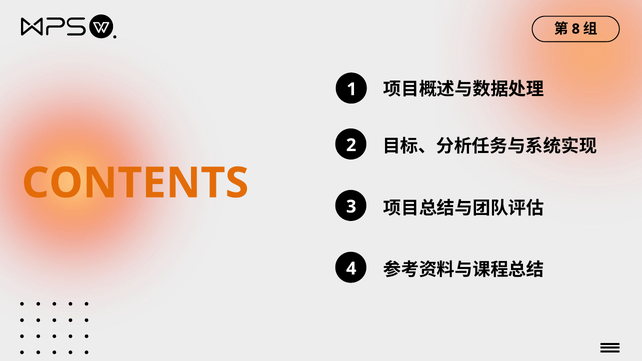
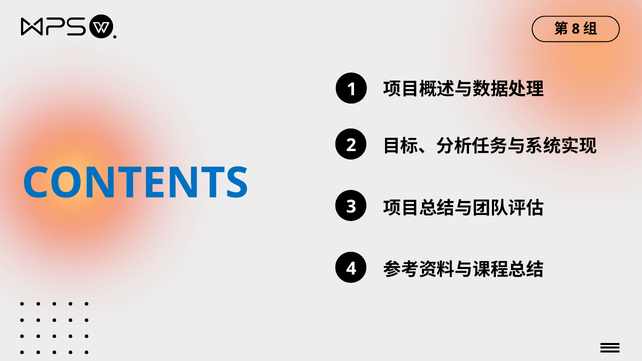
CONTENTS colour: orange -> blue (135, 183)
